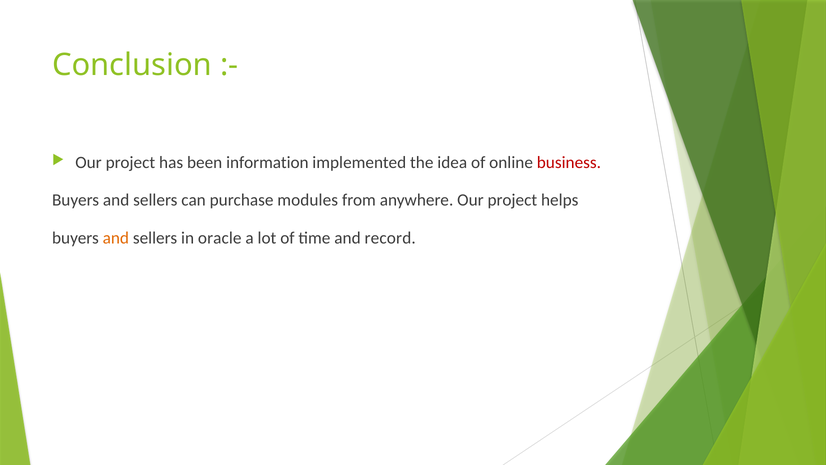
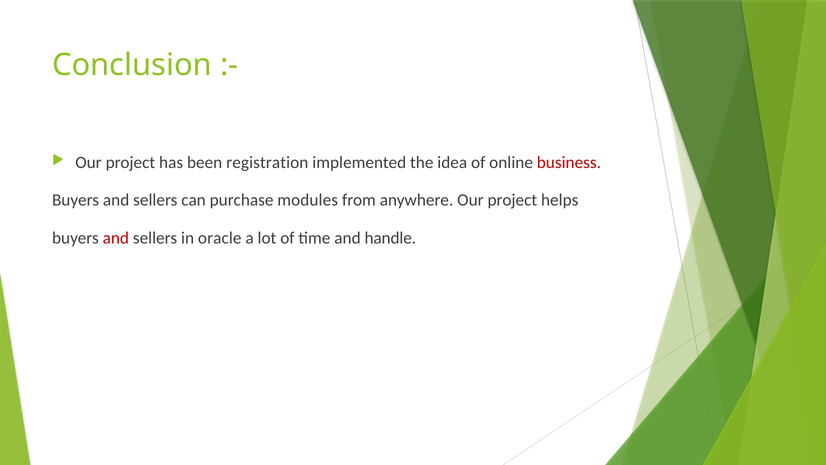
information: information -> registration (267, 162)
and colour: orange -> red (116, 238)
record: record -> handle (390, 238)
